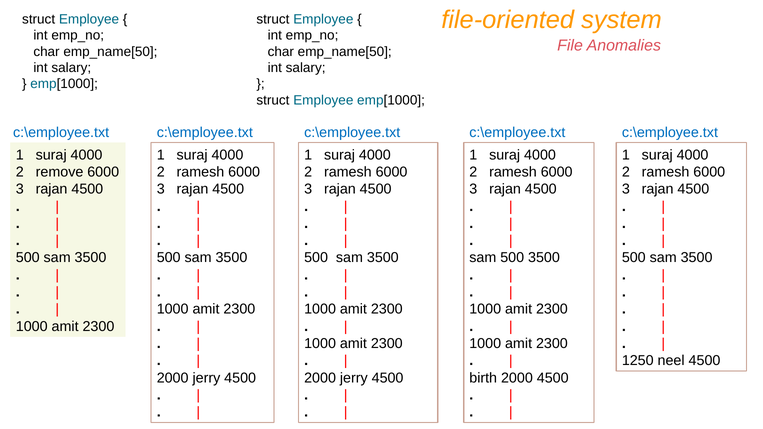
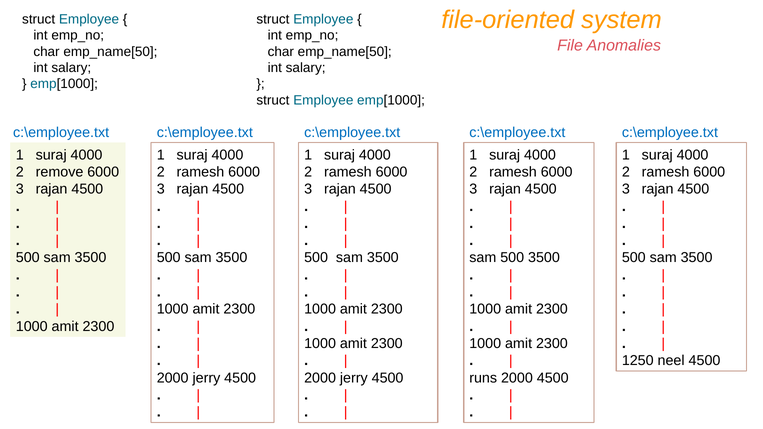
birth: birth -> runs (483, 378)
